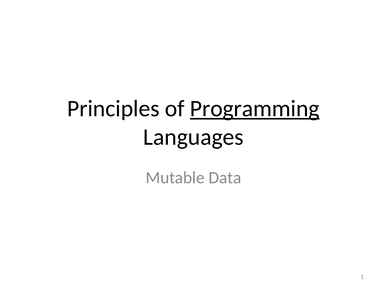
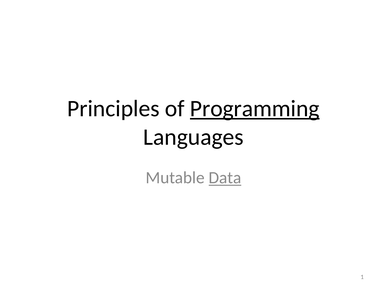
Data underline: none -> present (225, 178)
